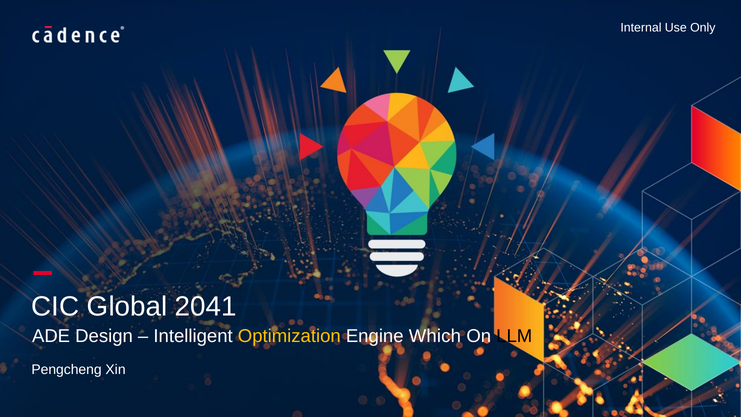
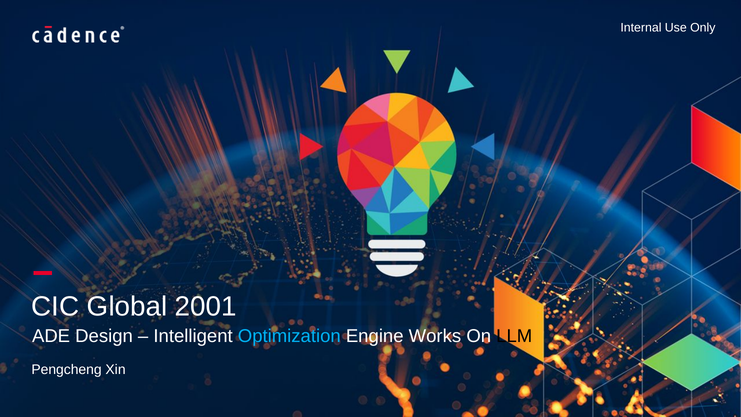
2041: 2041 -> 2001 (206, 307)
Optimization colour: yellow -> light blue (289, 336)
Which: Which -> Works (435, 336)
